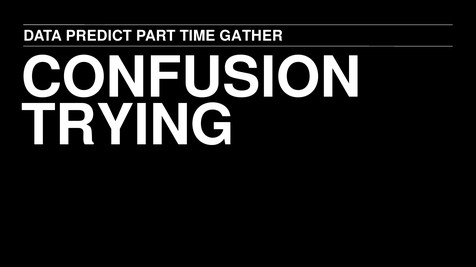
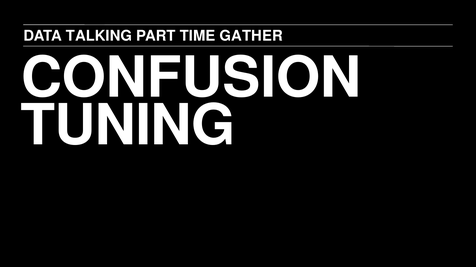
PREDICT: PREDICT -> TALKING (99, 36)
TRYING: TRYING -> TUNING (128, 126)
